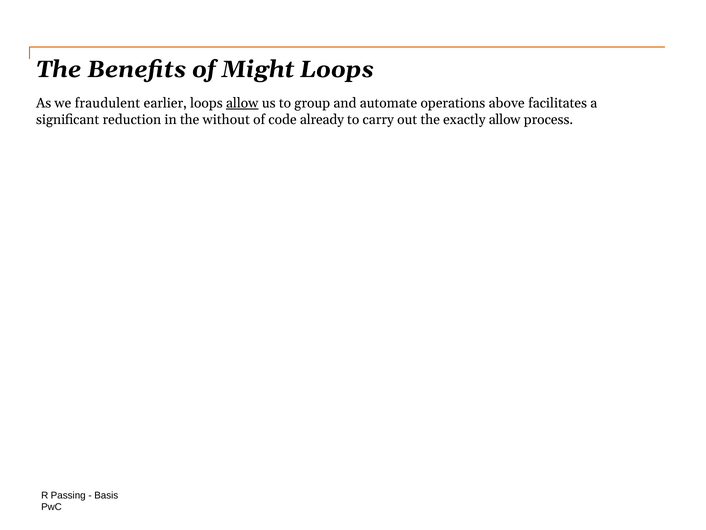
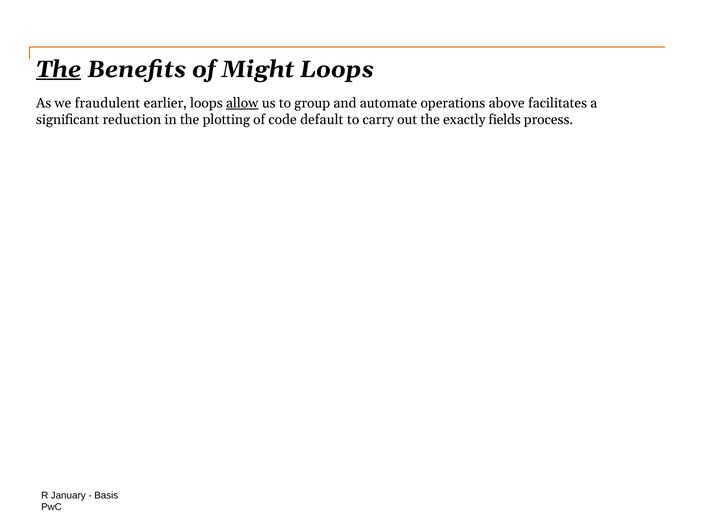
The underline: none -> present (59, 69)
without: without -> plotting (226, 119)
already: already -> default (322, 119)
exactly allow: allow -> fields (505, 119)
Passing: Passing -> January (68, 495)
